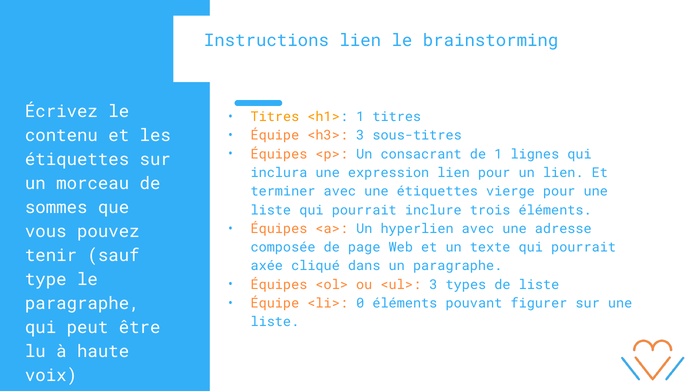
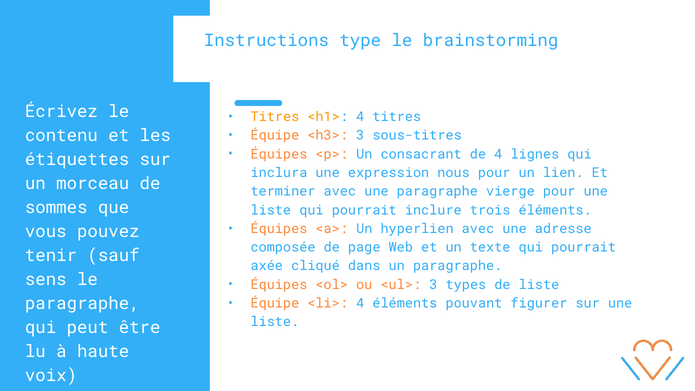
Instructions lien: lien -> type (360, 41)
<h1> 1: 1 -> 4 (360, 117)
de 1: 1 -> 4 (498, 154)
expression lien: lien -> nous (454, 173)
une étiquettes: étiquettes -> paragraphe (437, 191)
type: type -> sens (46, 279)
<li> 0: 0 -> 4 (360, 303)
